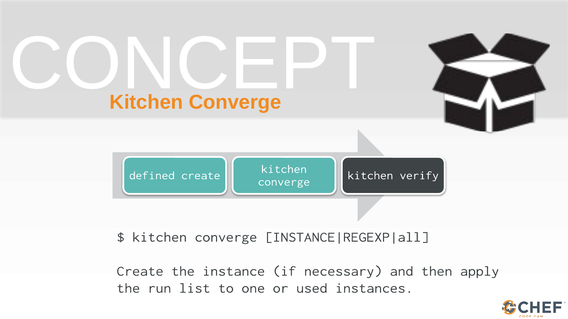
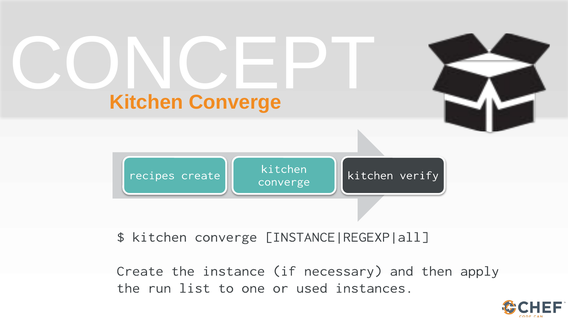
defined: defined -> recipes (152, 176)
